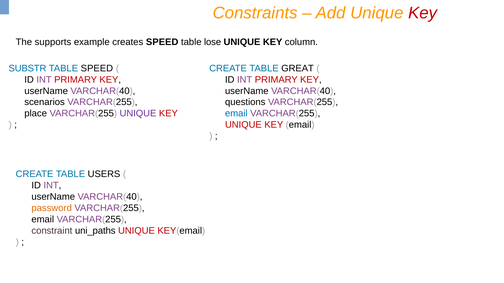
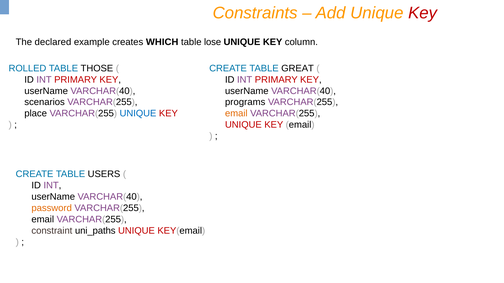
supports: supports -> declared (53, 42)
creates SPEED: SPEED -> WHICH (162, 42)
SUBSTR: SUBSTR -> ROLLED (27, 68)
TABLE SPEED: SPEED -> THOSE (97, 68)
questions: questions -> programs (245, 102)
UNIQUE colour: purple -> blue (138, 114)
email colour: blue -> orange (236, 114)
